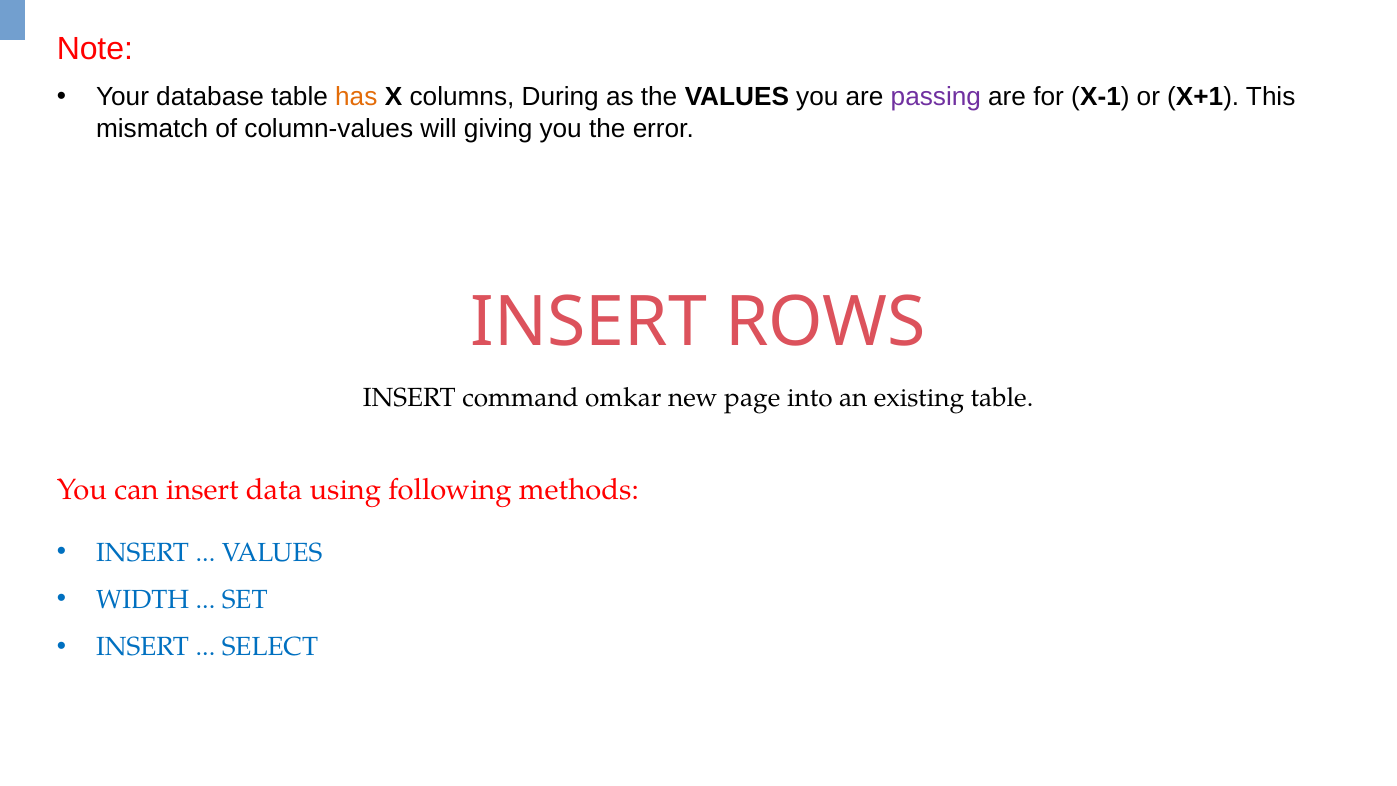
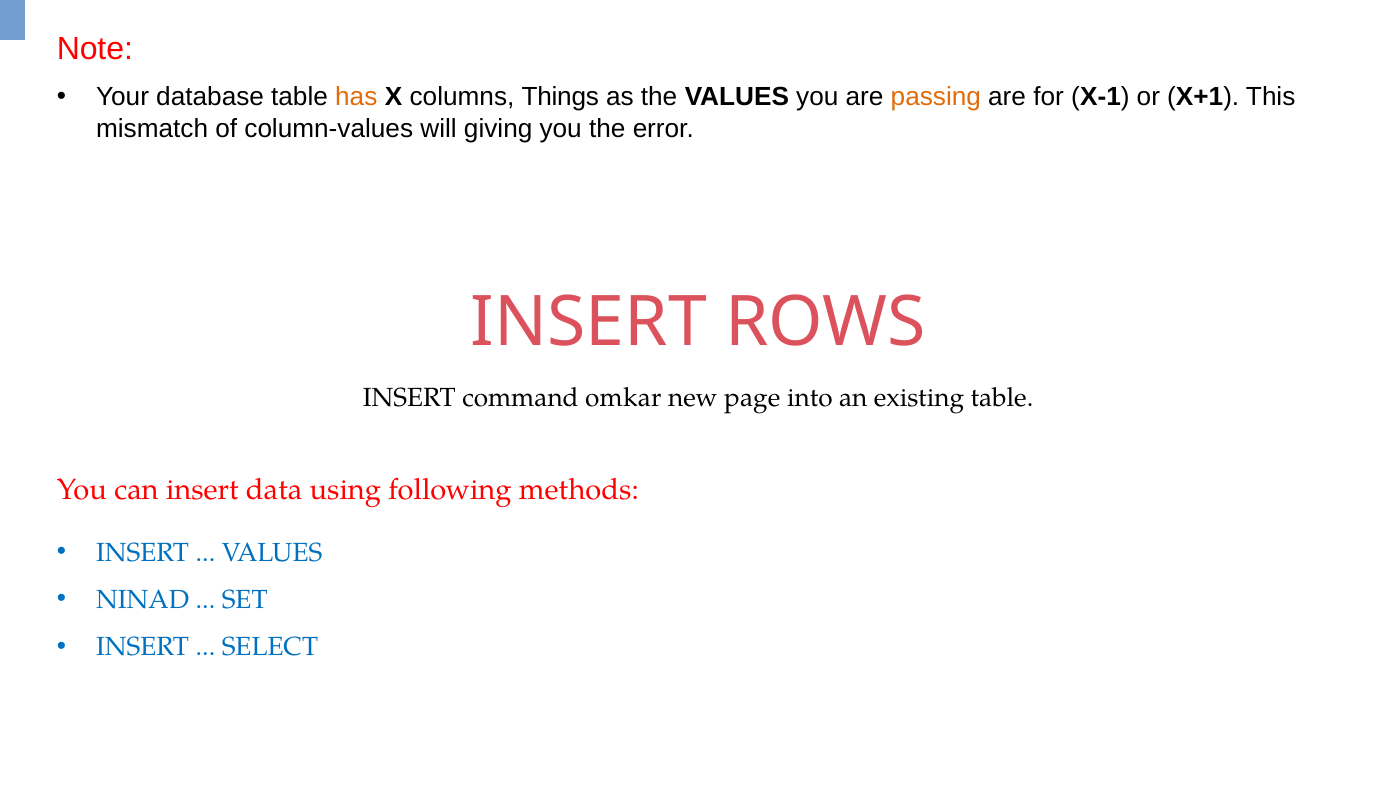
During: During -> Things (560, 97)
passing colour: purple -> orange (936, 97)
WIDTH: WIDTH -> NINAD (143, 599)
